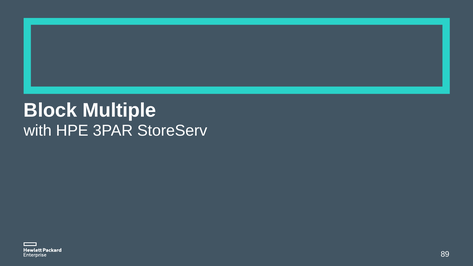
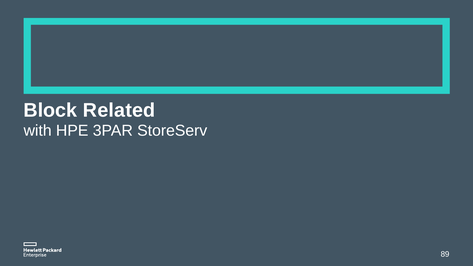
Multiple: Multiple -> Related (119, 110)
